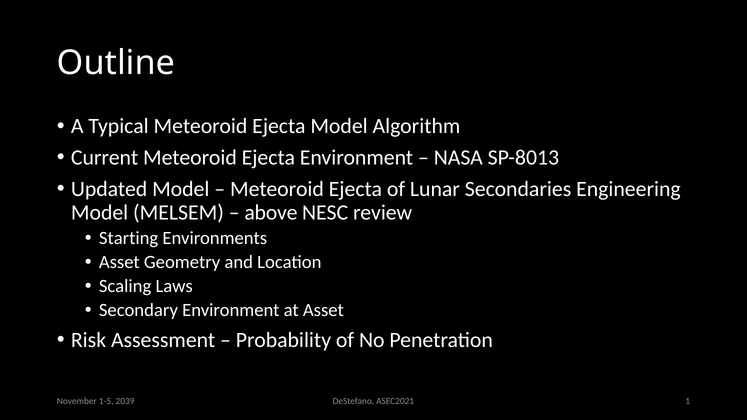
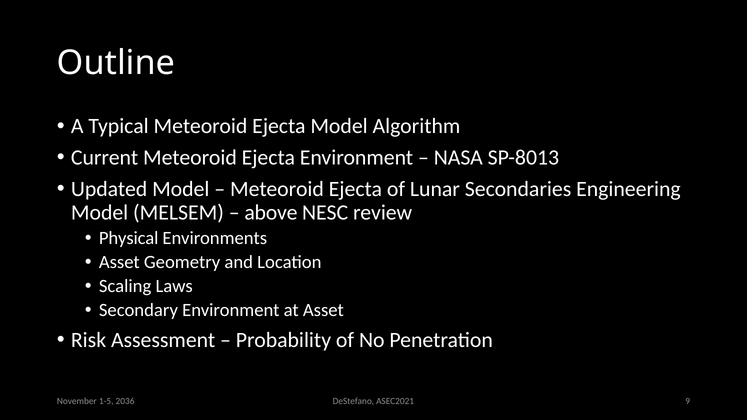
Starting: Starting -> Physical (129, 238)
1: 1 -> 9 (688, 401)
2039: 2039 -> 2036 (125, 401)
